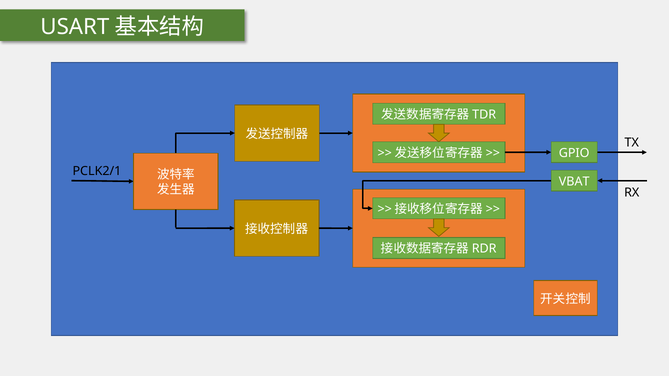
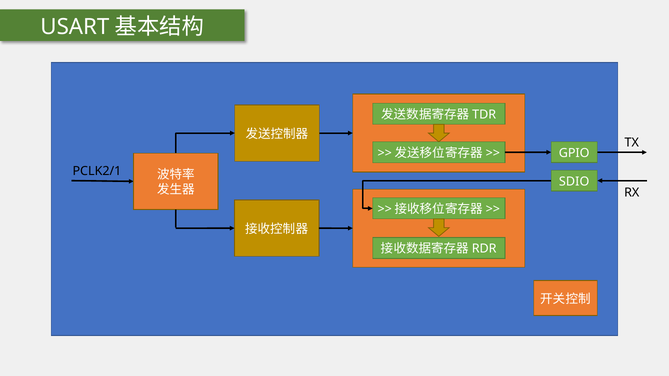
VBAT: VBAT -> SDIO (574, 182)
